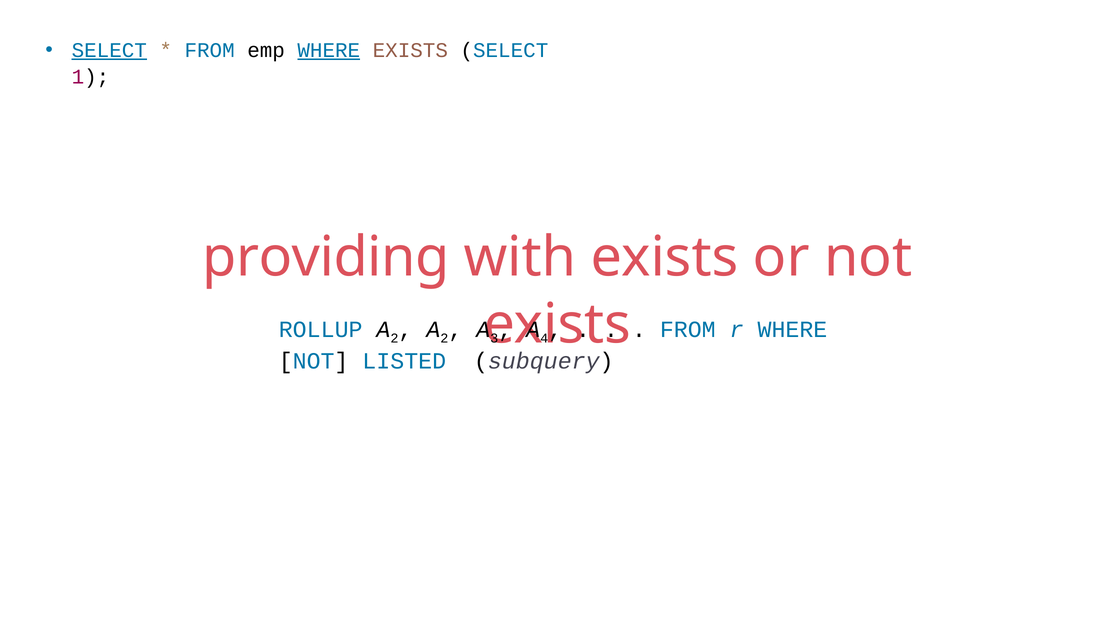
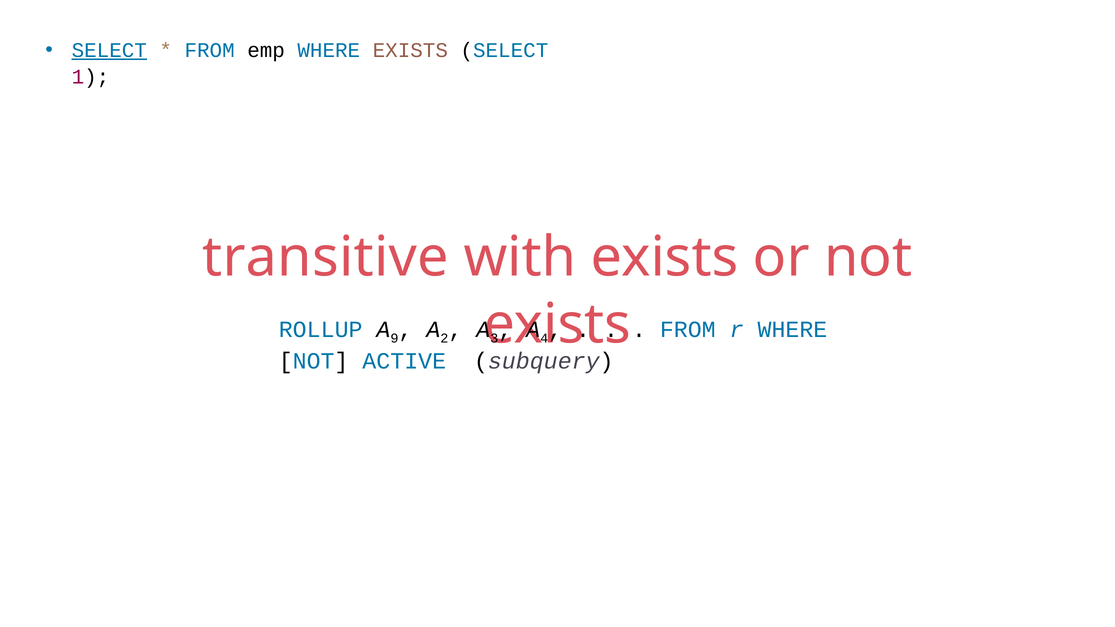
WHERE underline: present -> none (329, 50)
providing: providing -> transitive (326, 257)
2: 2 -> 9 (394, 339)
LISTED: LISTED -> ACTIVE (404, 361)
